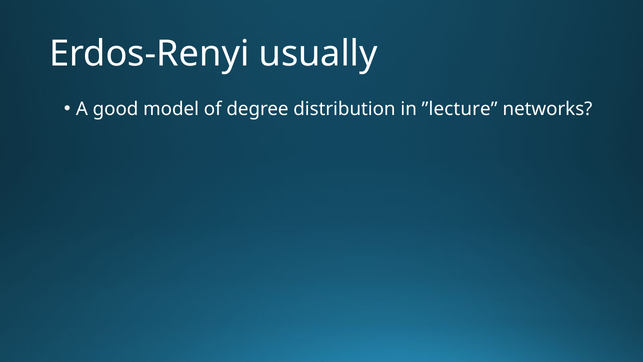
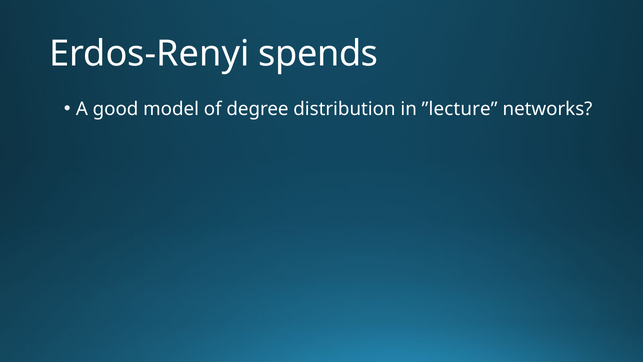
usually: usually -> spends (318, 54)
